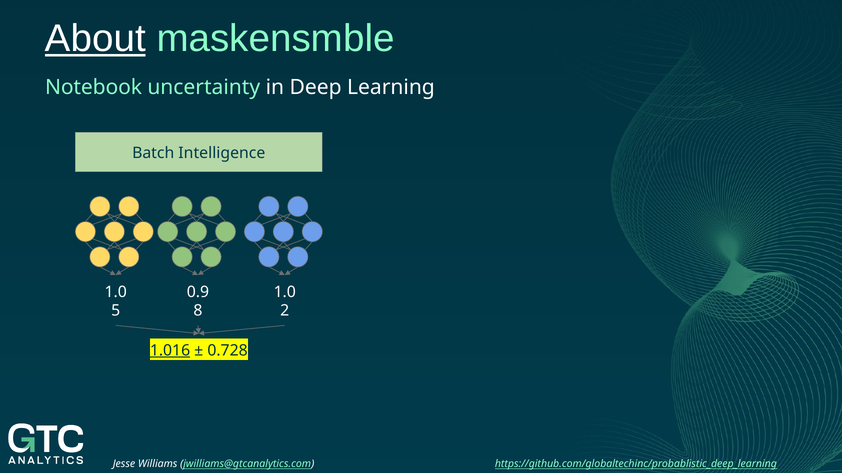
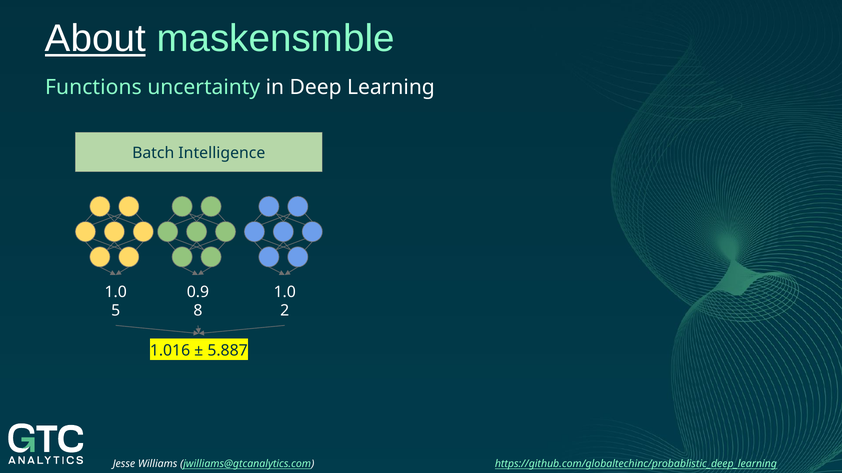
Notebook: Notebook -> Functions (93, 87)
1.016 underline: present -> none (170, 351)
0.728: 0.728 -> 5.887 (228, 351)
